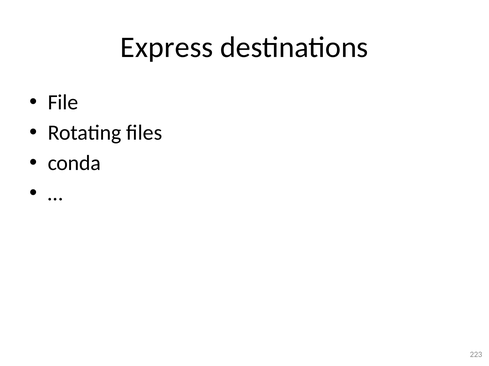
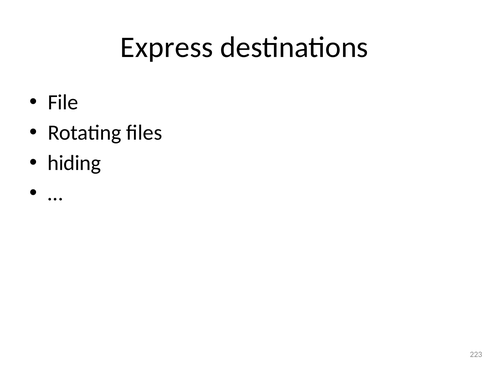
conda: conda -> hiding (74, 163)
